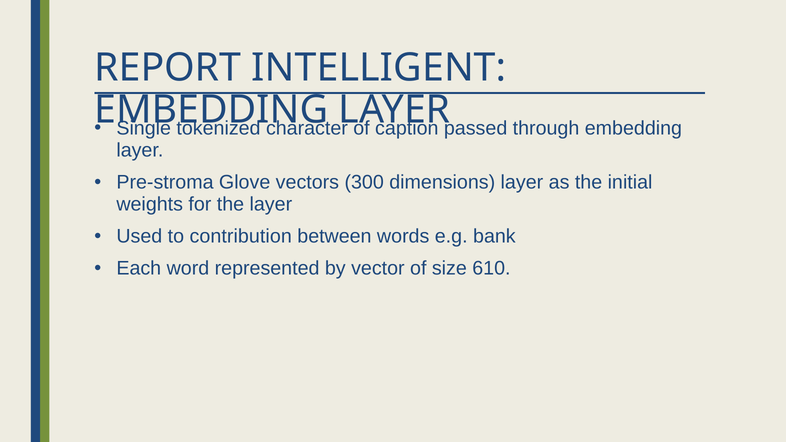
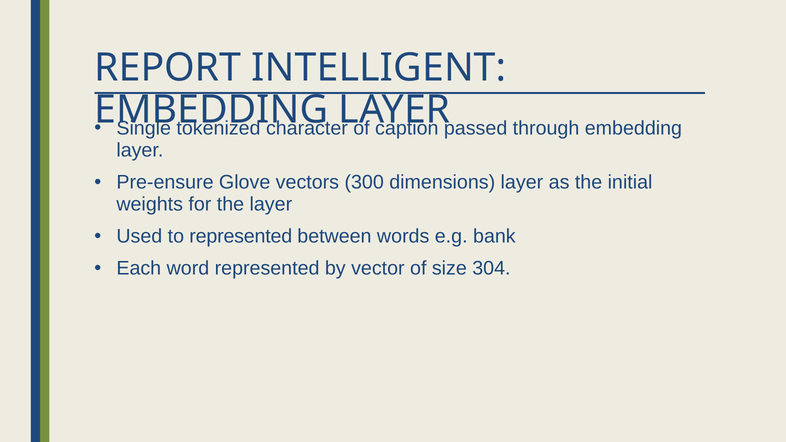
Pre-stroma: Pre-stroma -> Pre-ensure (165, 182)
to contribution: contribution -> represented (241, 236)
610: 610 -> 304 (491, 268)
